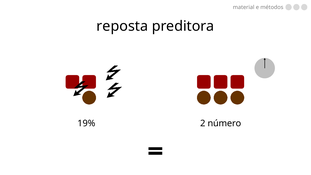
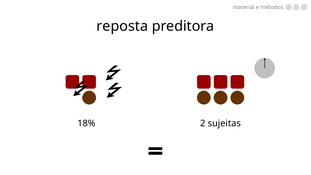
19%: 19% -> 18% (86, 123)
número: número -> sujeitas (224, 123)
